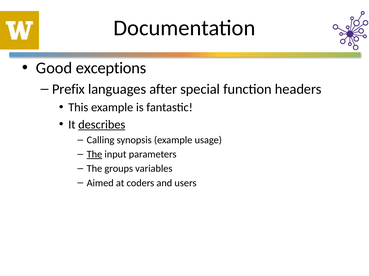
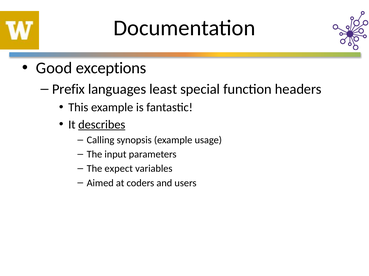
after: after -> least (163, 89)
The underline: present -> none (94, 155)
groups: groups -> expect (119, 169)
